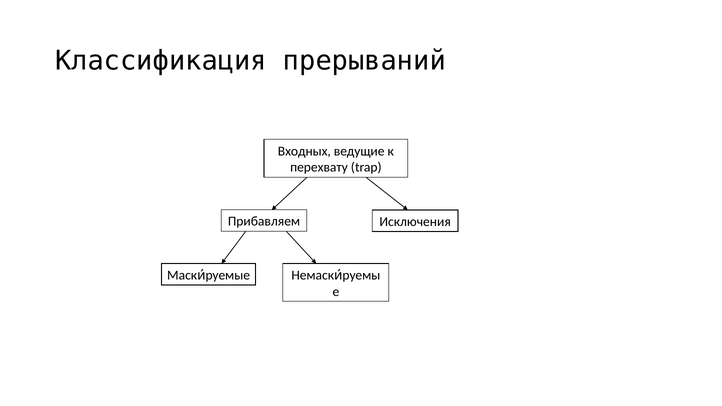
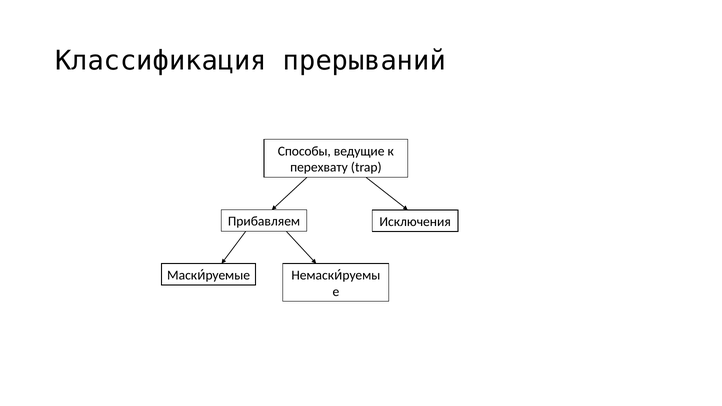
Входных: Входных -> Способы (304, 151)
